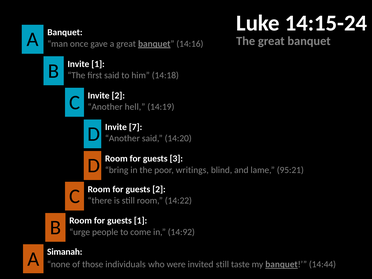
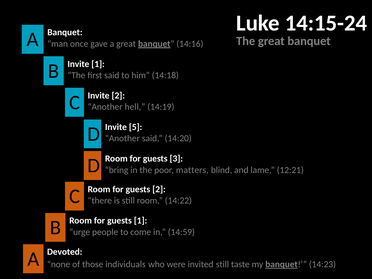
7: 7 -> 5 (136, 127)
writings: writings -> matters (192, 170)
95:21: 95:21 -> 12:21 (290, 170)
14:92: 14:92 -> 14:59 (181, 232)
Simanah: Simanah -> Devoted (65, 252)
14:44: 14:44 -> 14:23 (322, 264)
